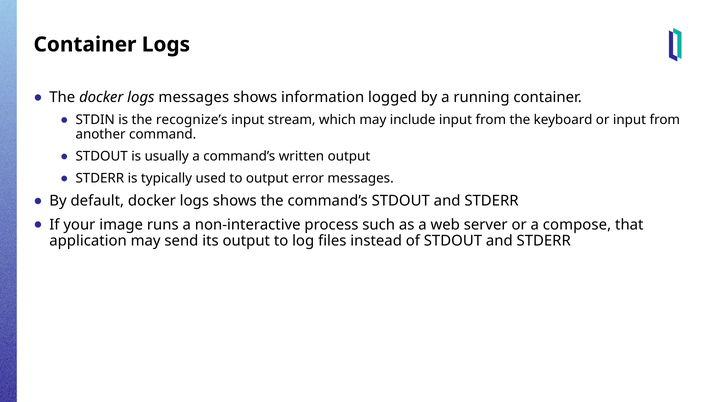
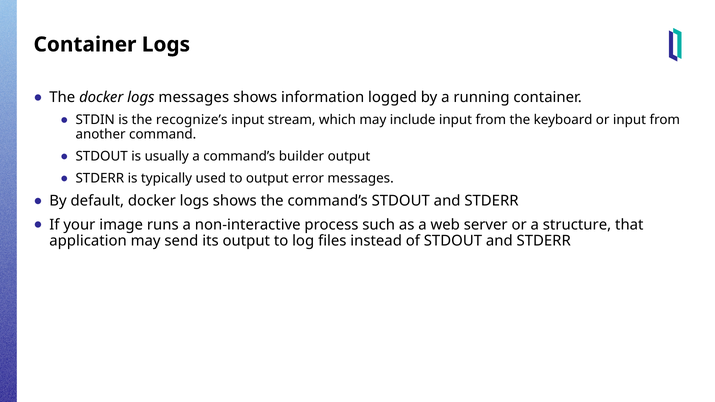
written: written -> builder (301, 156)
compose: compose -> structure (577, 225)
